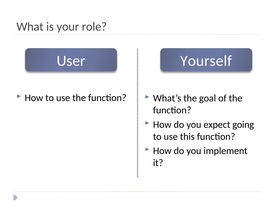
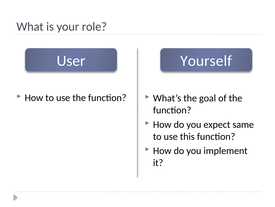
going: going -> same (243, 124)
